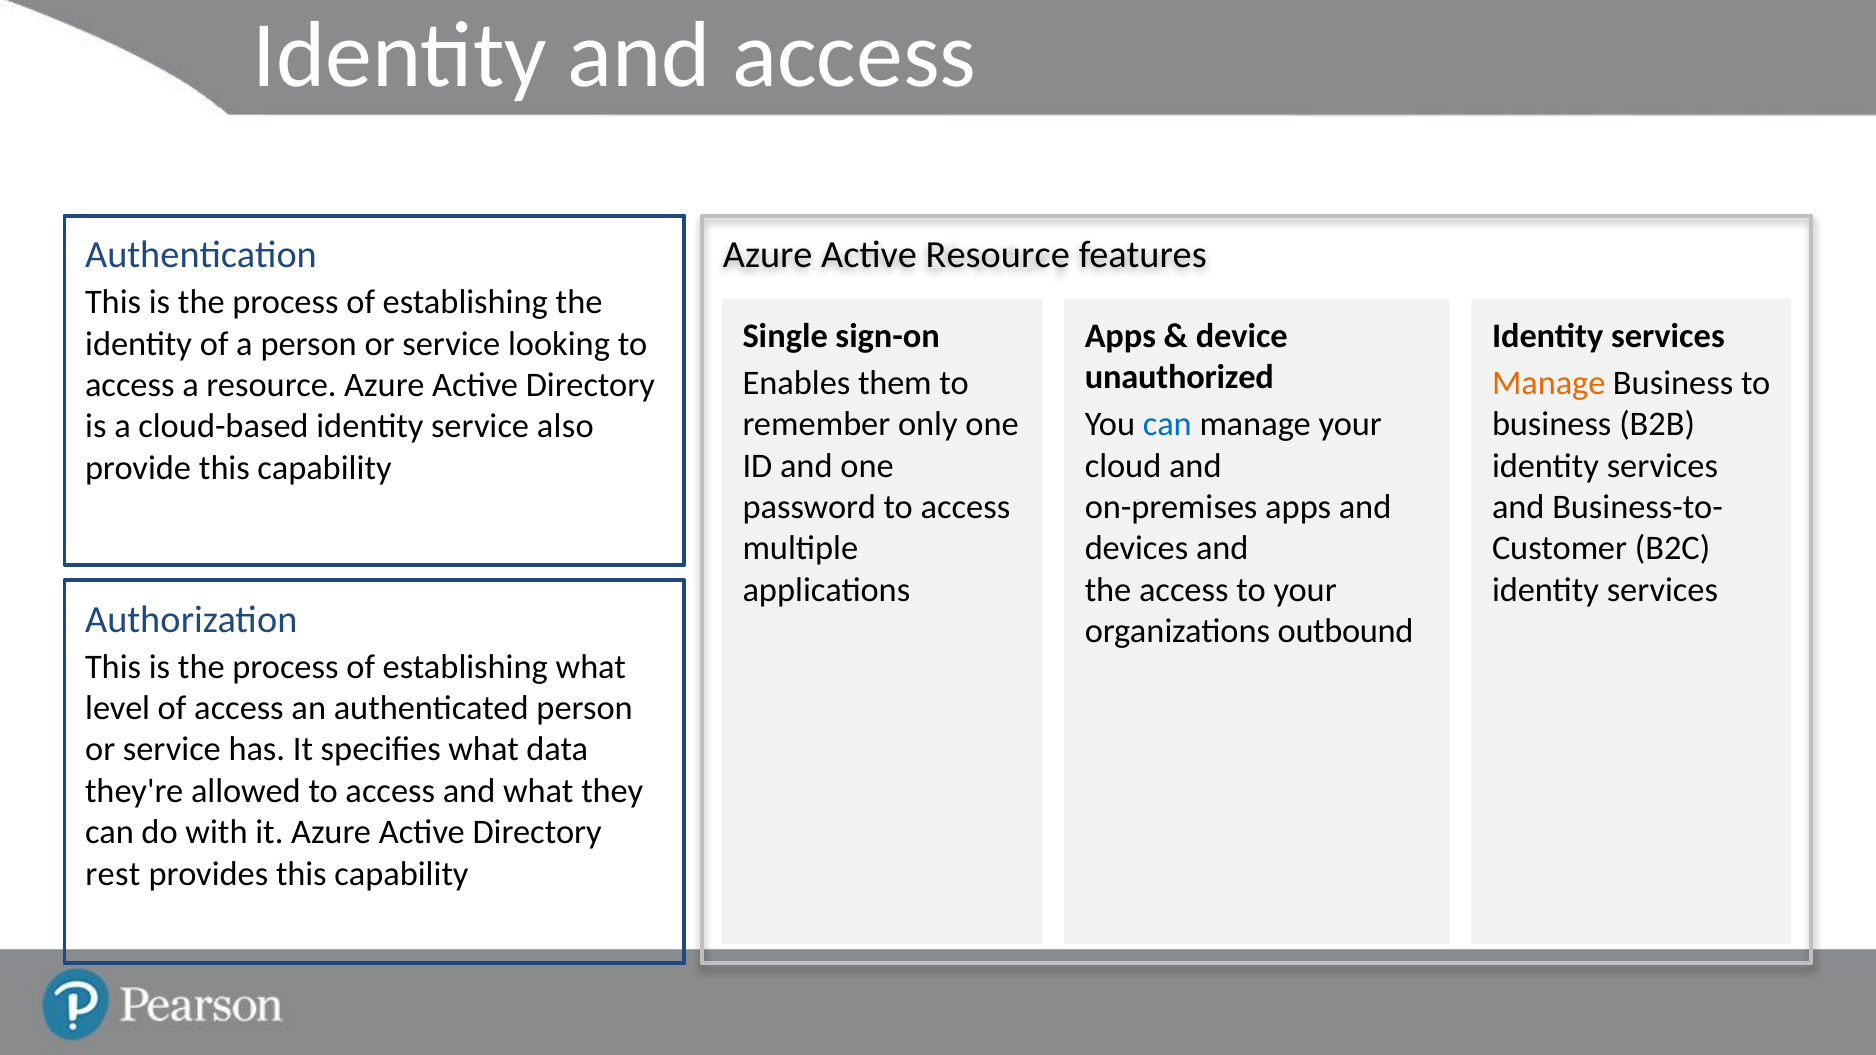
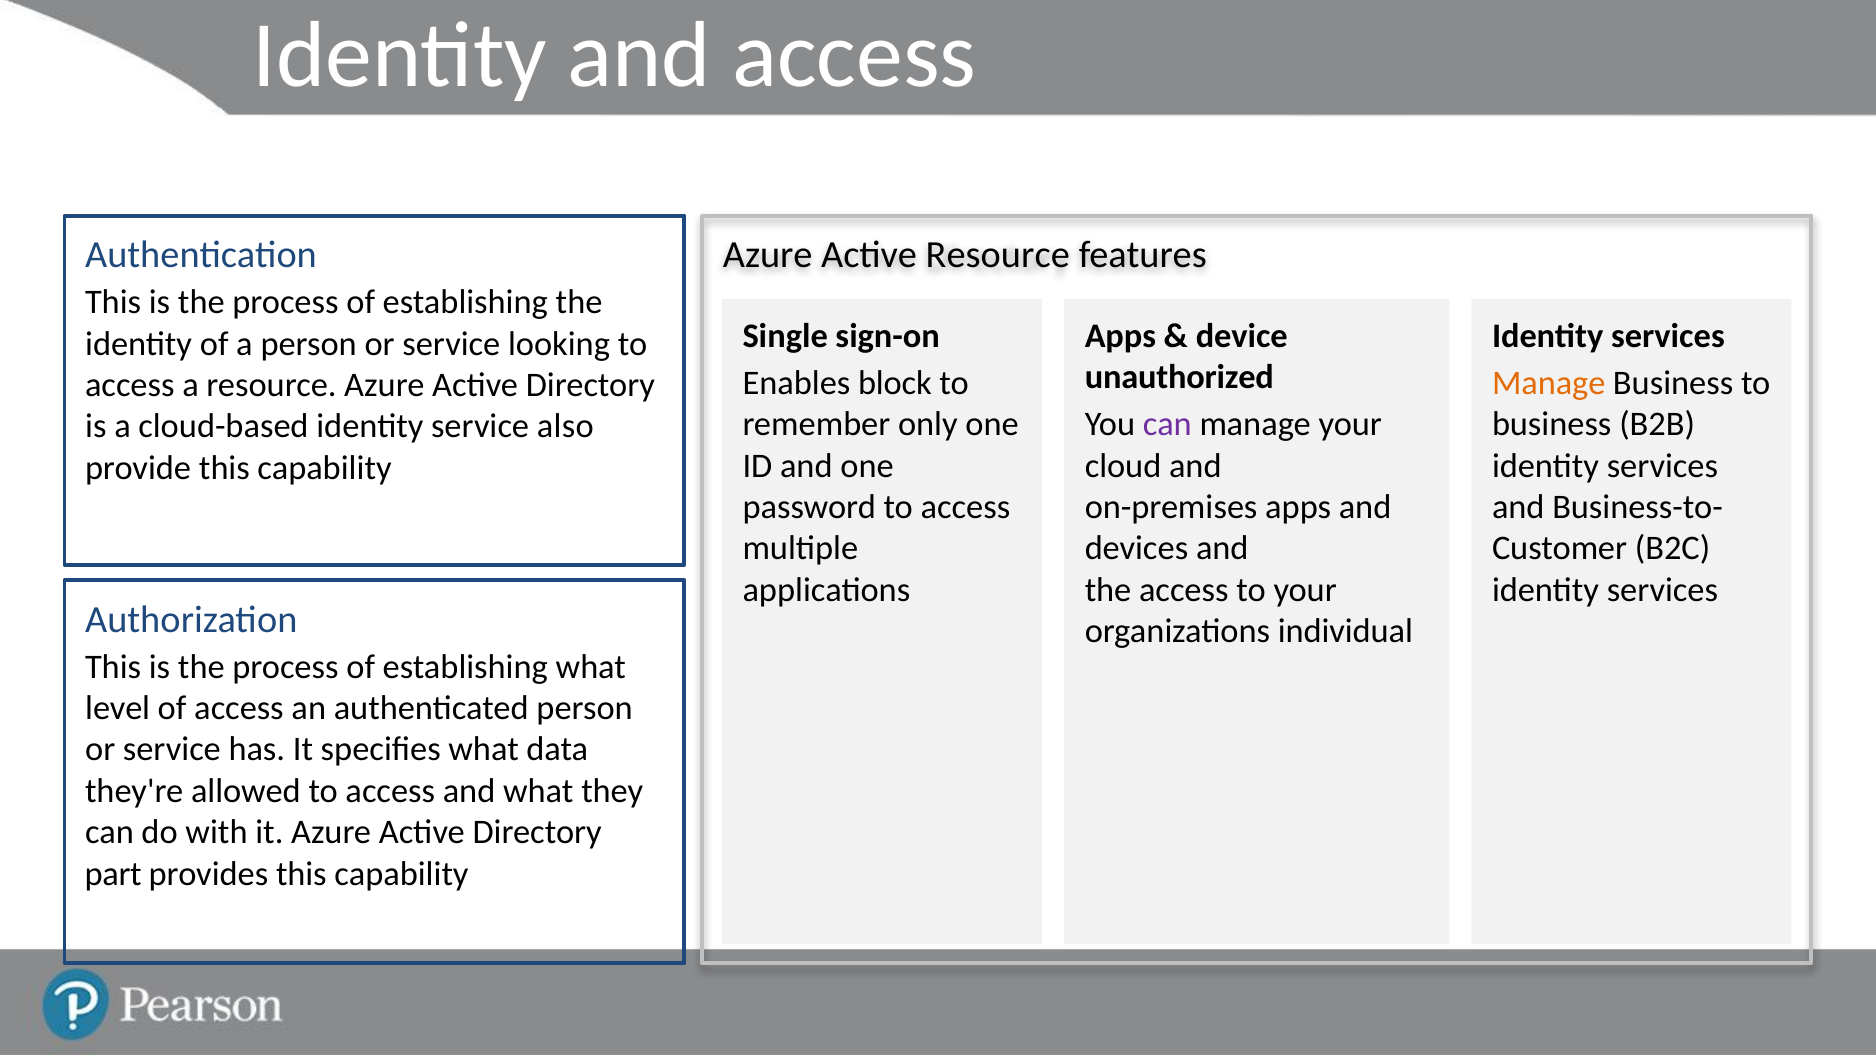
them: them -> block (895, 383)
can colour: blue -> purple (1167, 424)
outbound: outbound -> individual (1345, 631)
rest: rest -> part (113, 874)
